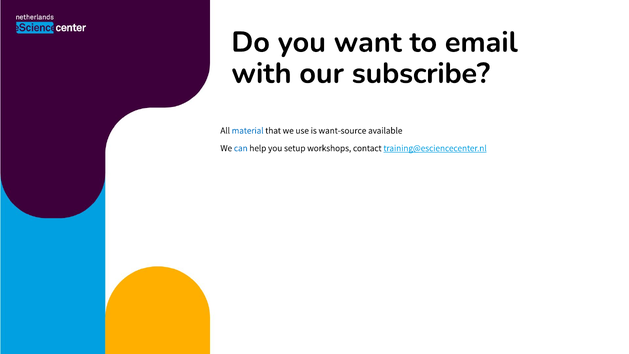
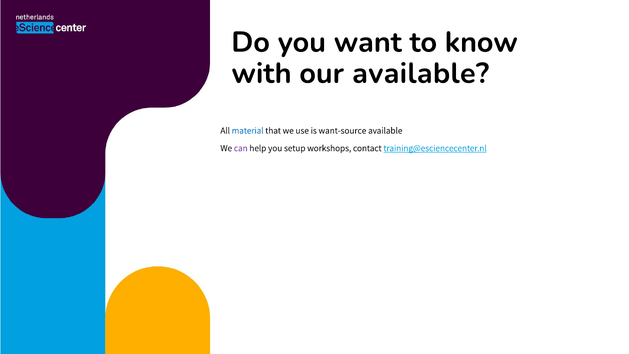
email: email -> know (481, 42)
our subscribe: subscribe -> available (421, 73)
can colour: blue -> purple (241, 148)
